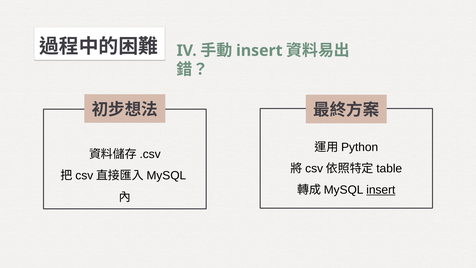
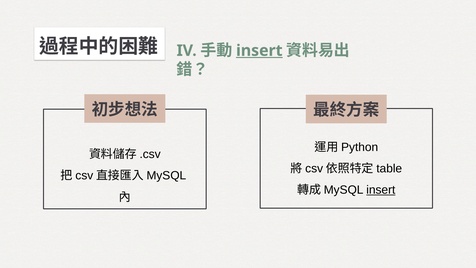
insert underline: none -> present (259, 51)
